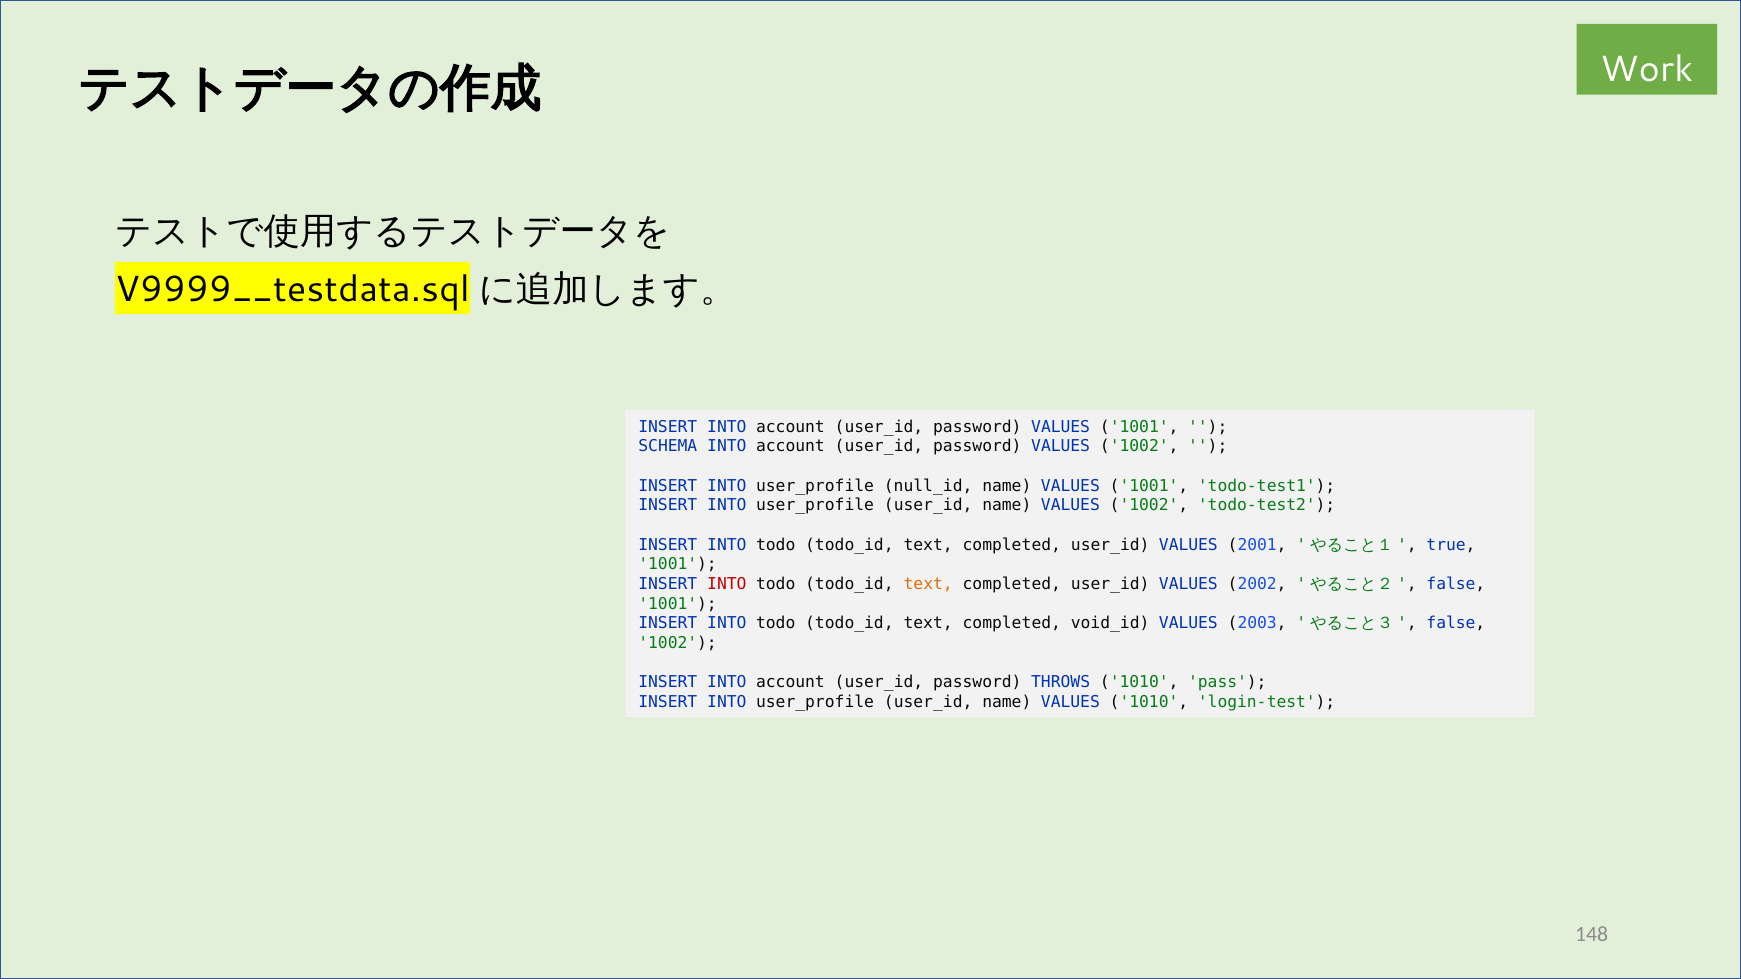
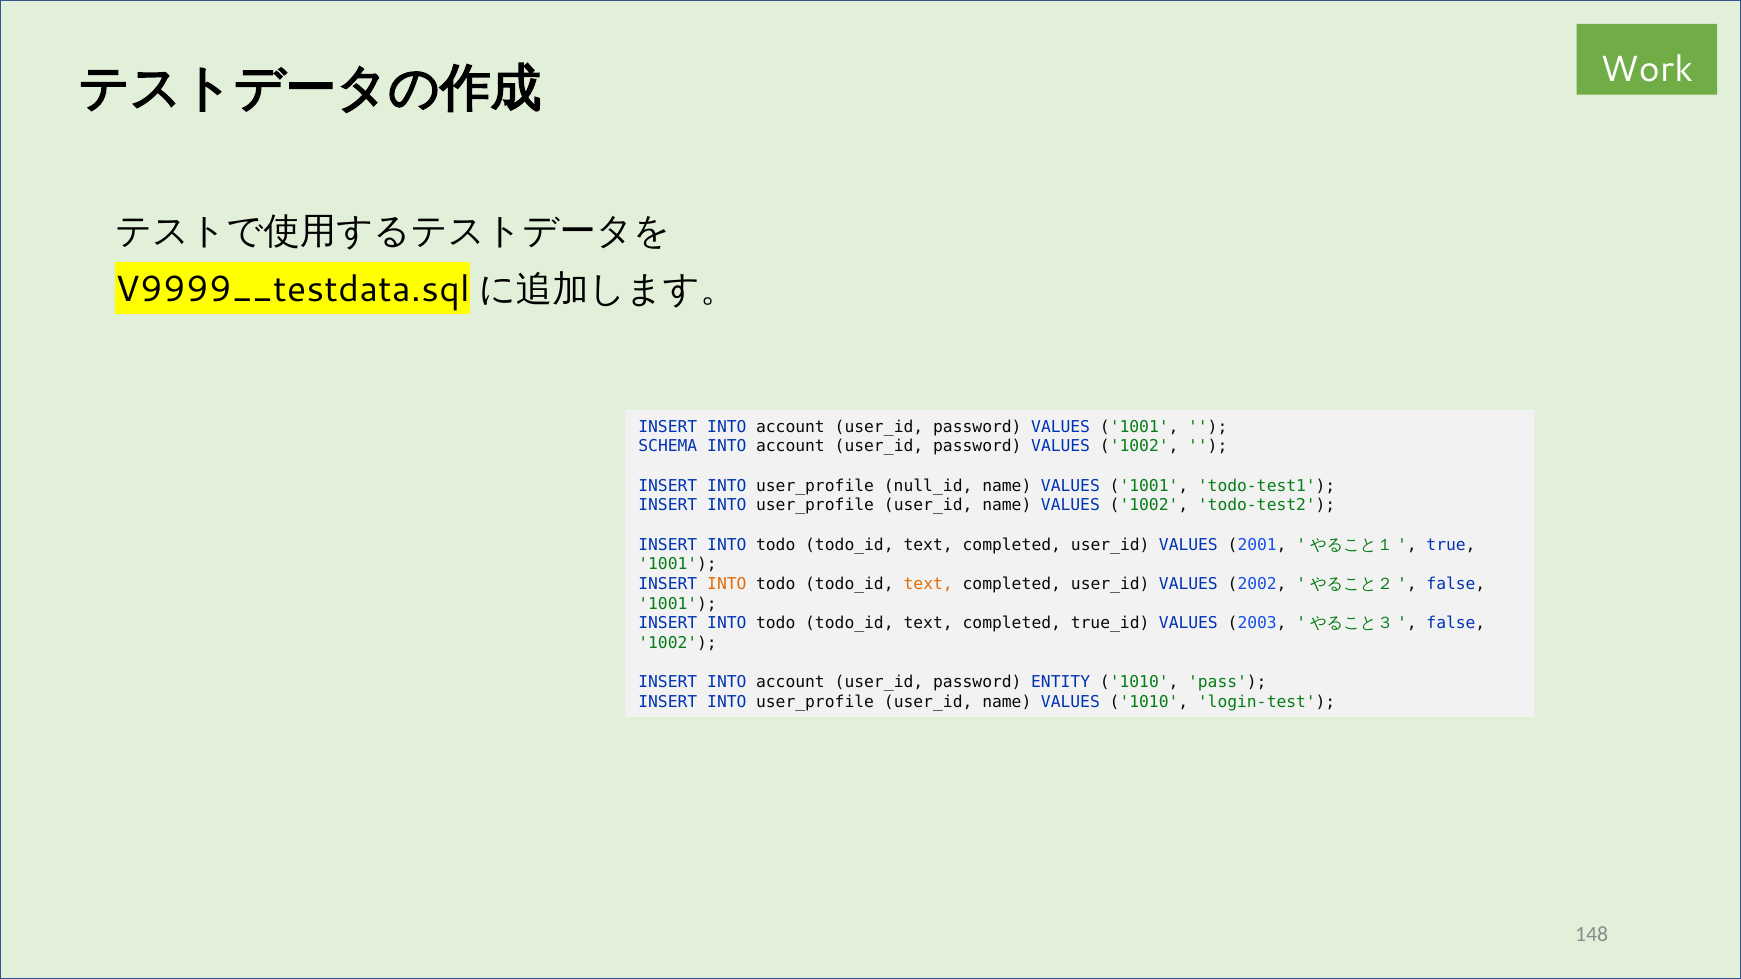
INTO colour: red -> orange (727, 584)
void_id: void_id -> true_id (1110, 623)
THROWS: THROWS -> ENTITY (1061, 682)
